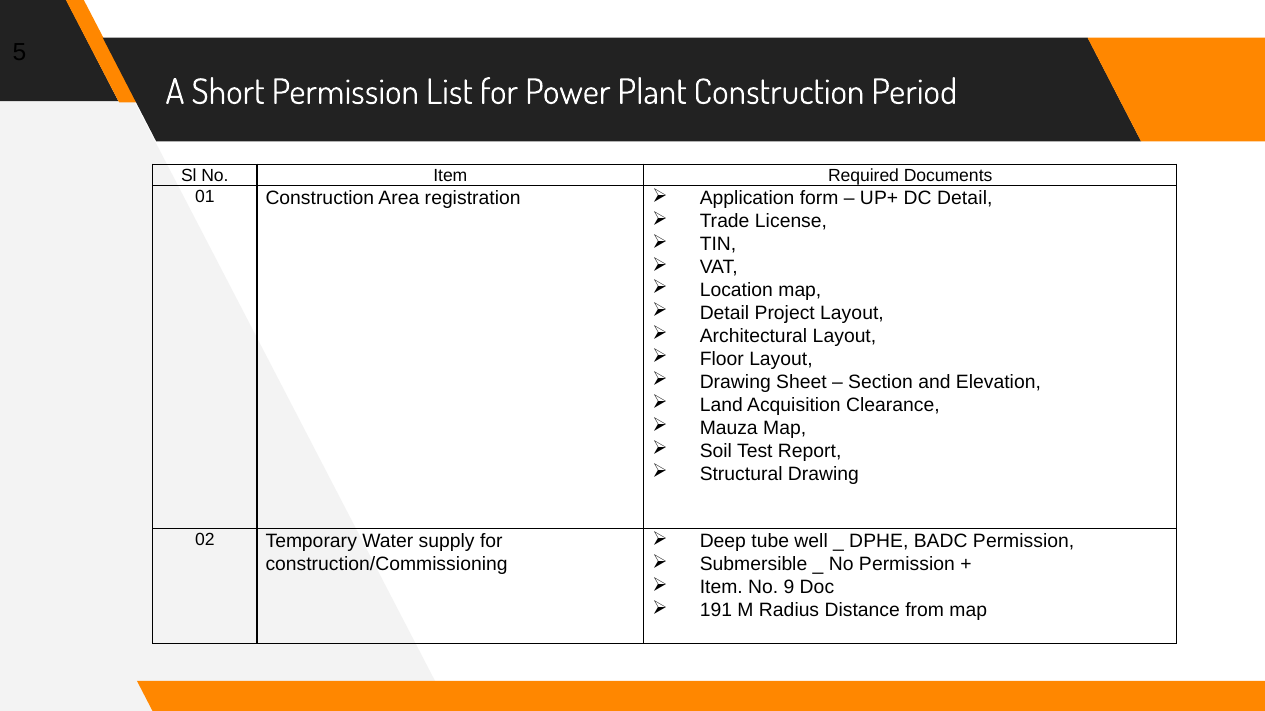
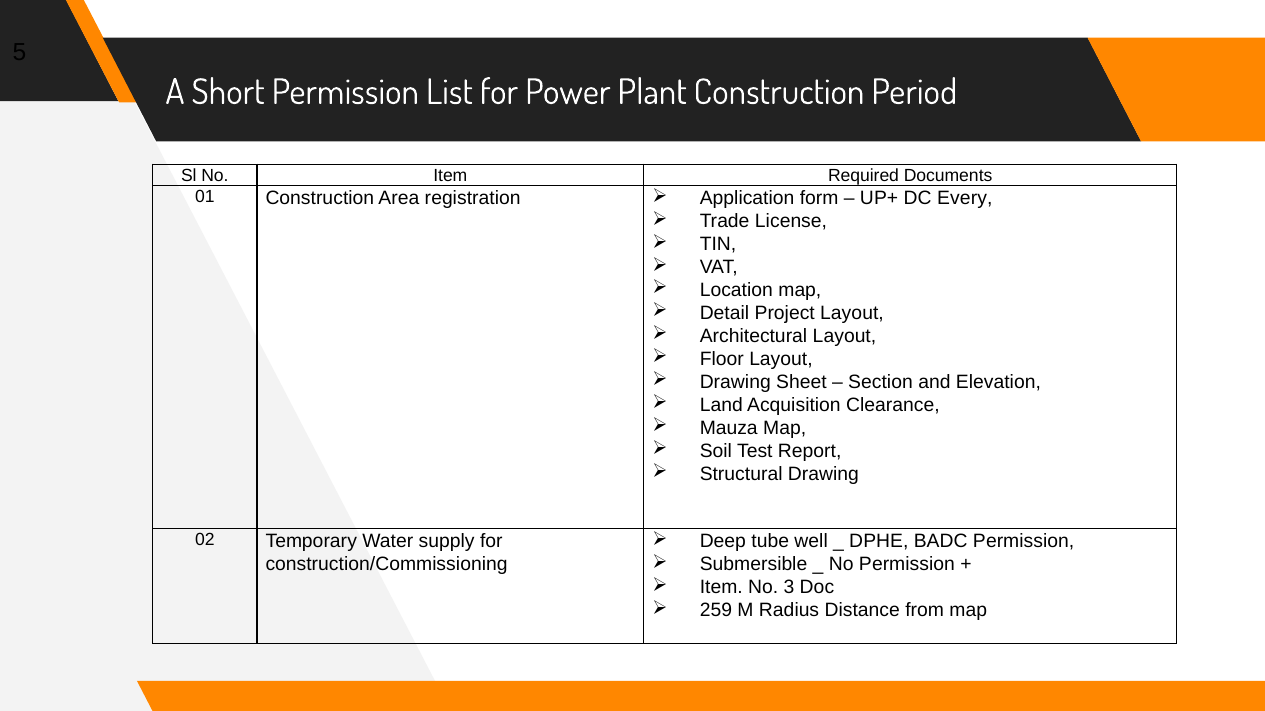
DC Detail: Detail -> Every (965, 198)
9: 9 -> 3 (789, 588)
191: 191 -> 259 (716, 611)
